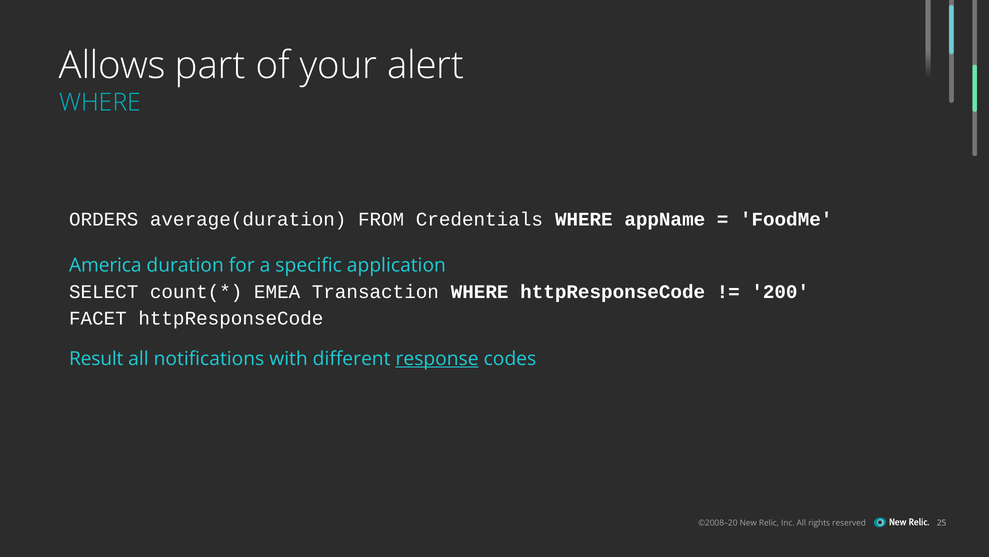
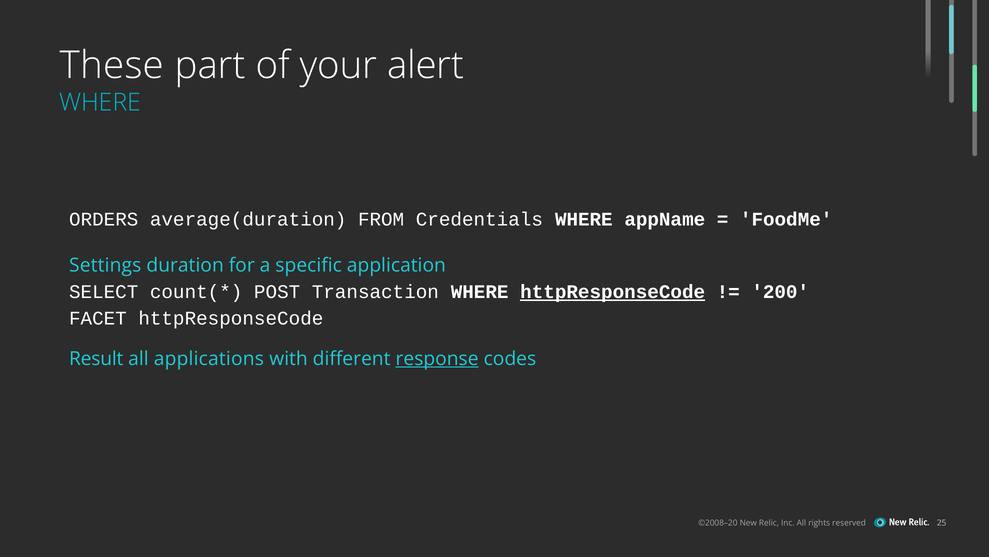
Allows: Allows -> These (112, 65)
America: America -> Settings (105, 265)
EMEA: EMEA -> POST (277, 292)
httpResponseCode underline: none -> present (613, 292)
notifications: notifications -> applications (209, 358)
